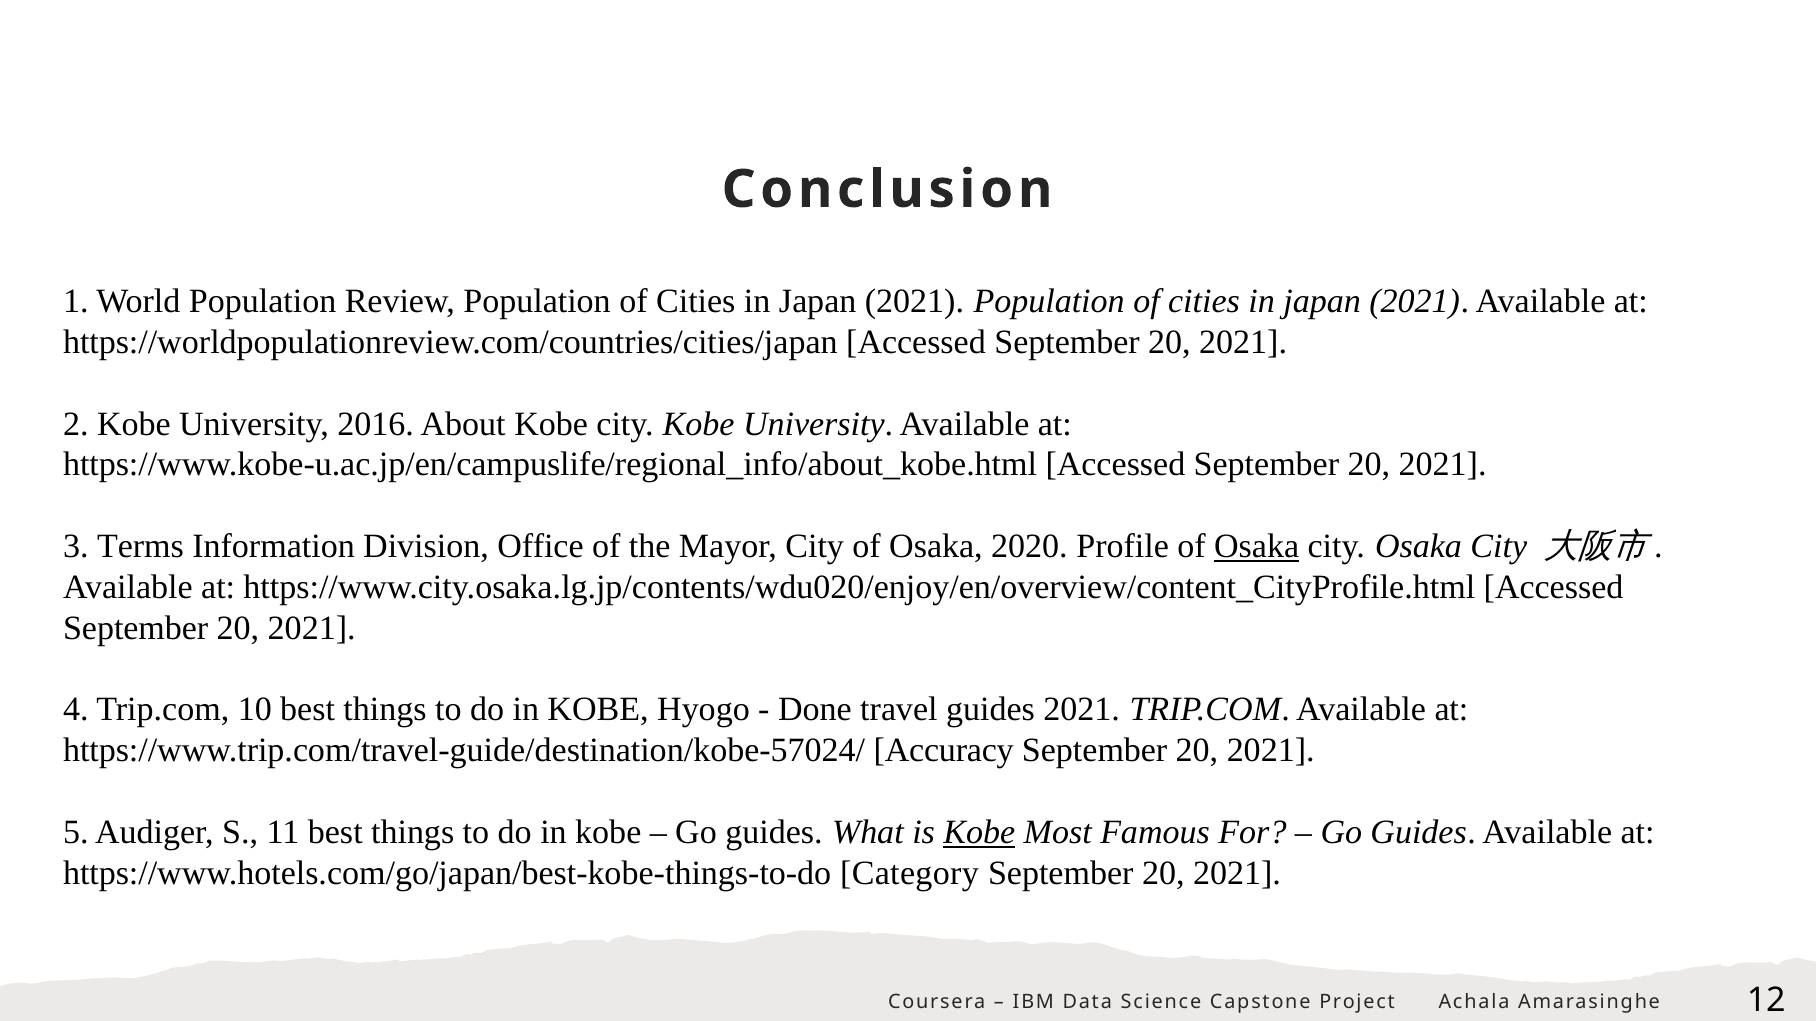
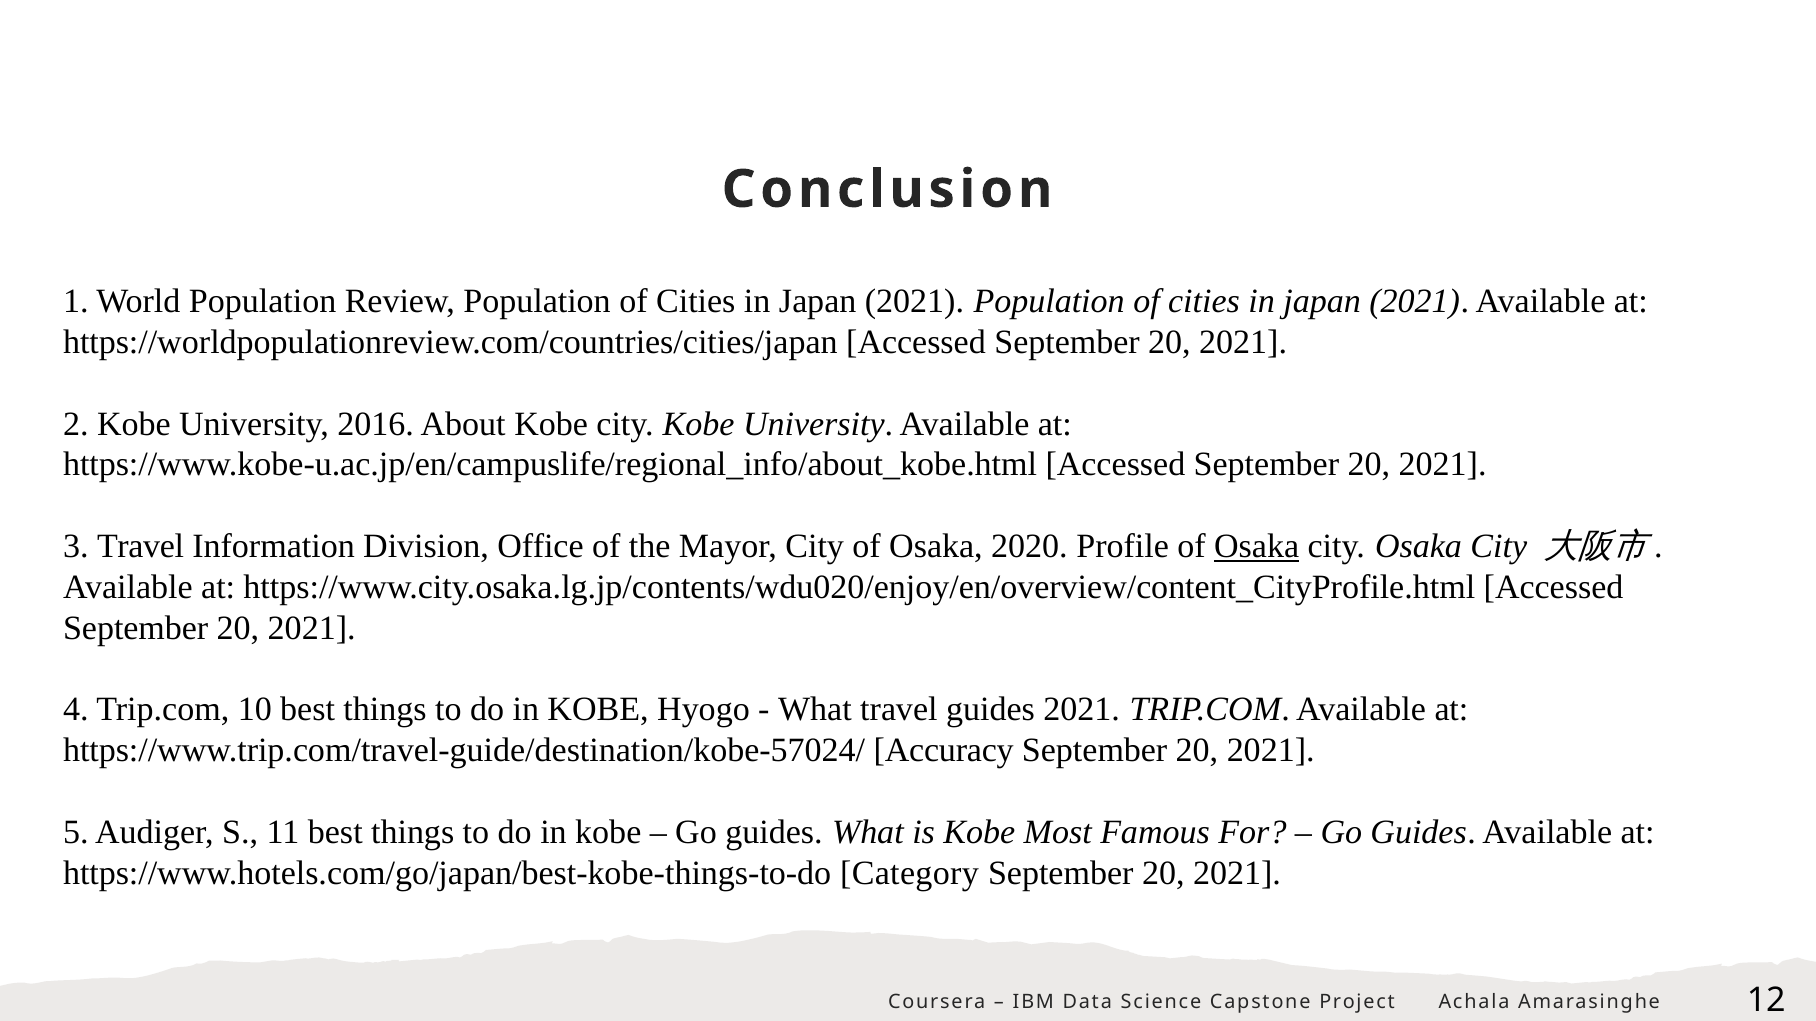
3 Terms: Terms -> Travel (141, 547)
Done: Done -> What (815, 710)
Kobe underline: present -> none (979, 833)
